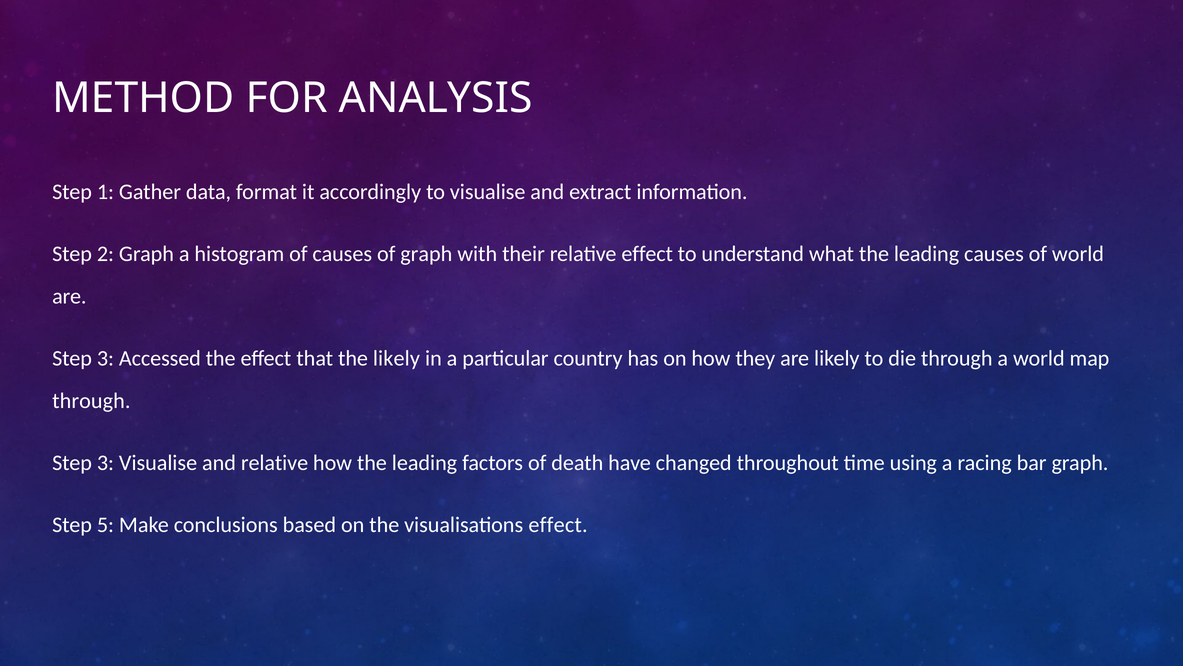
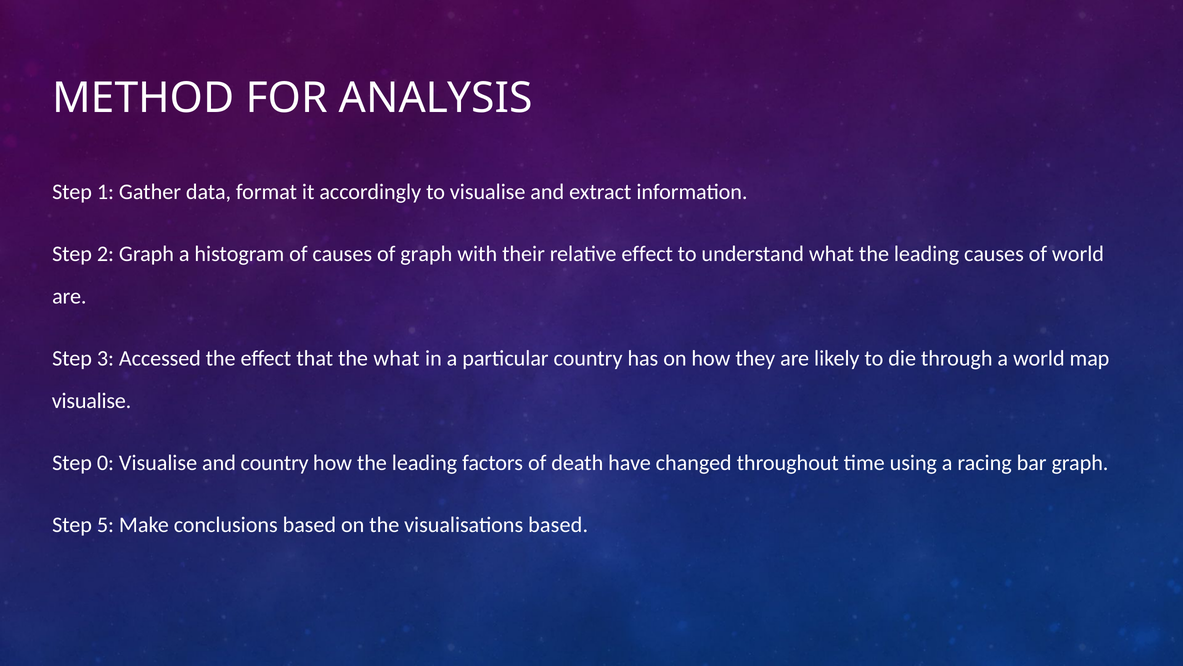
the likely: likely -> what (396, 358)
through: through -> visualise (92, 400)
3: 3 -> 0 (105, 463)
and relative: relative -> country (275, 463)
visualisations effect: effect -> based (558, 525)
